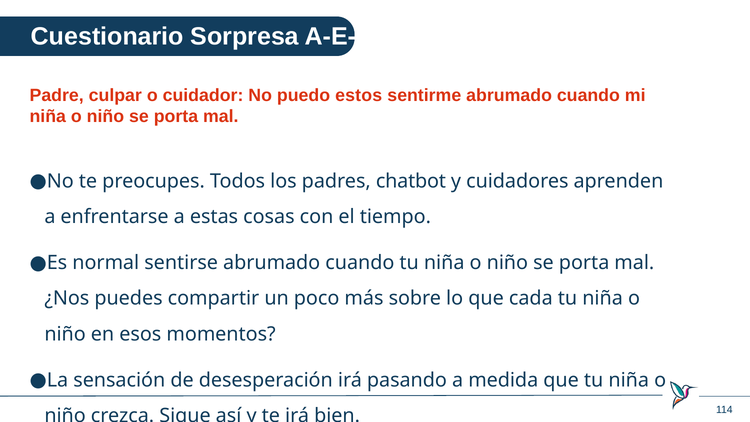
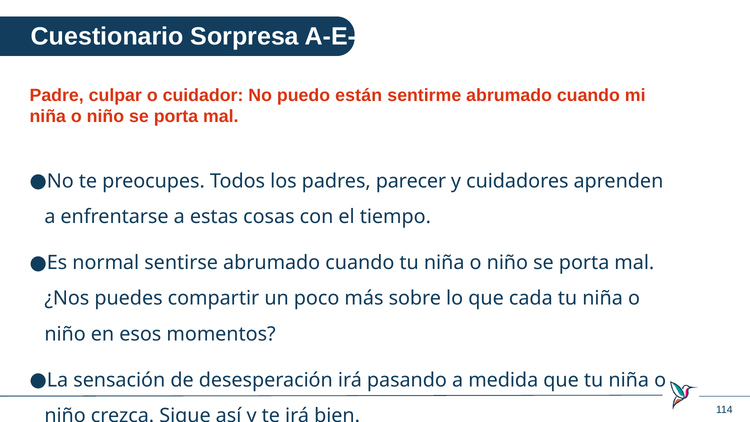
estos: estos -> están (359, 95)
chatbot: chatbot -> parecer (411, 181)
